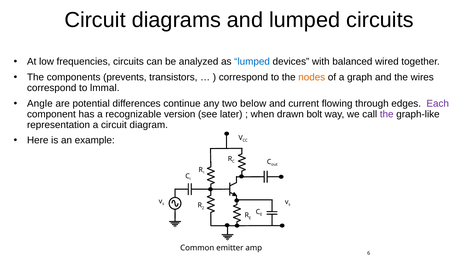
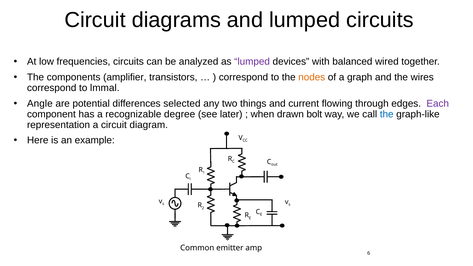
lumped colour: blue -> purple (252, 62)
prevents: prevents -> amplifier (125, 77)
continue: continue -> selected (182, 104)
below: below -> things (253, 104)
version: version -> degree (180, 114)
the colour: purple -> blue (387, 114)
